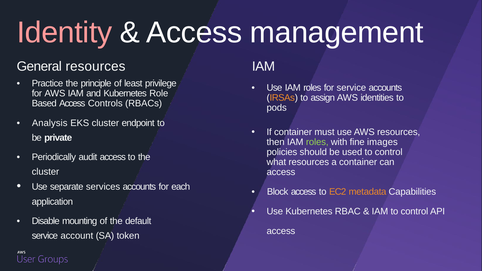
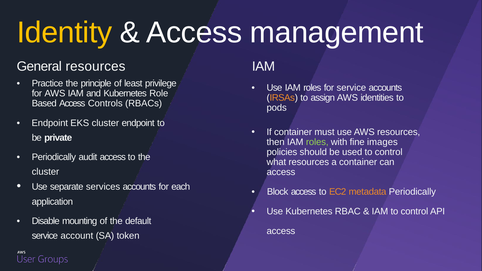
Identity colour: pink -> yellow (64, 33)
Analysis: Analysis -> Endpoint (50, 123)
metadata Capabilities: Capabilities -> Periodically (412, 192)
